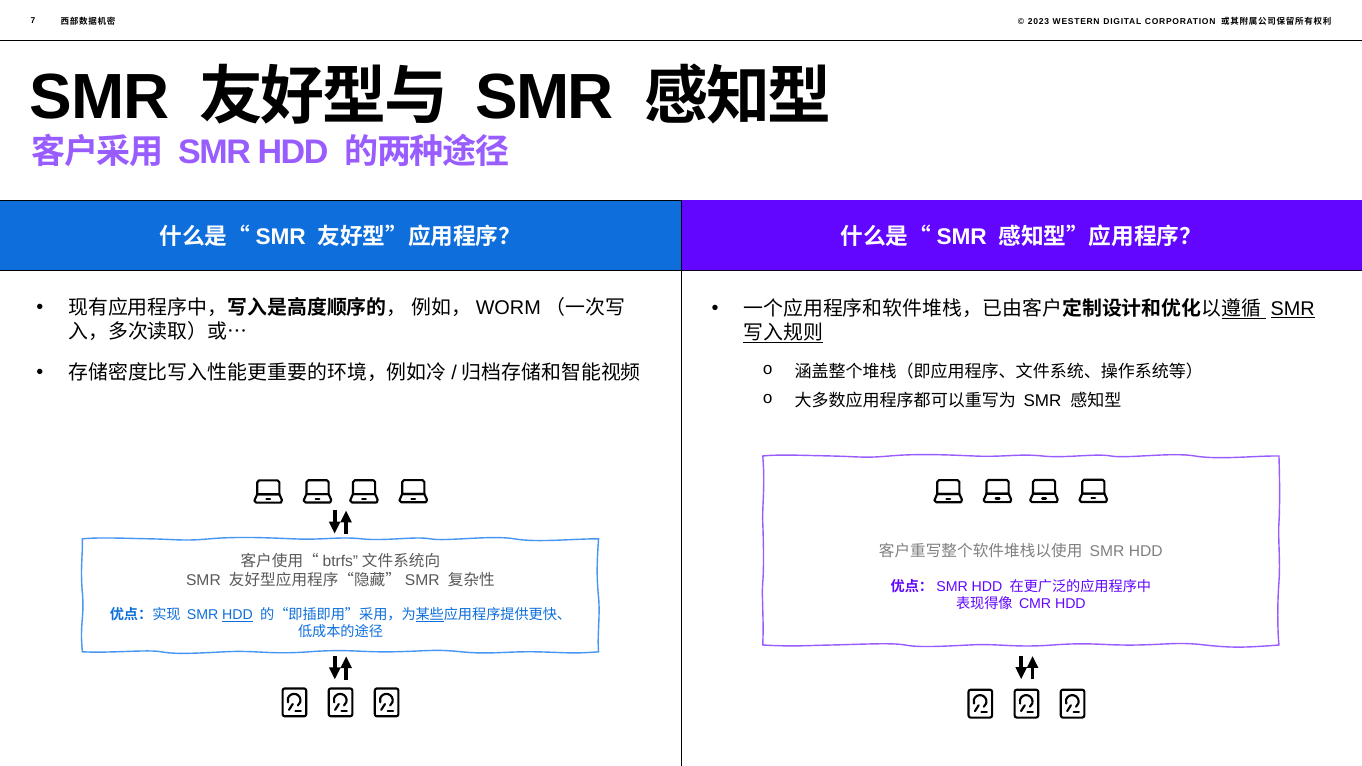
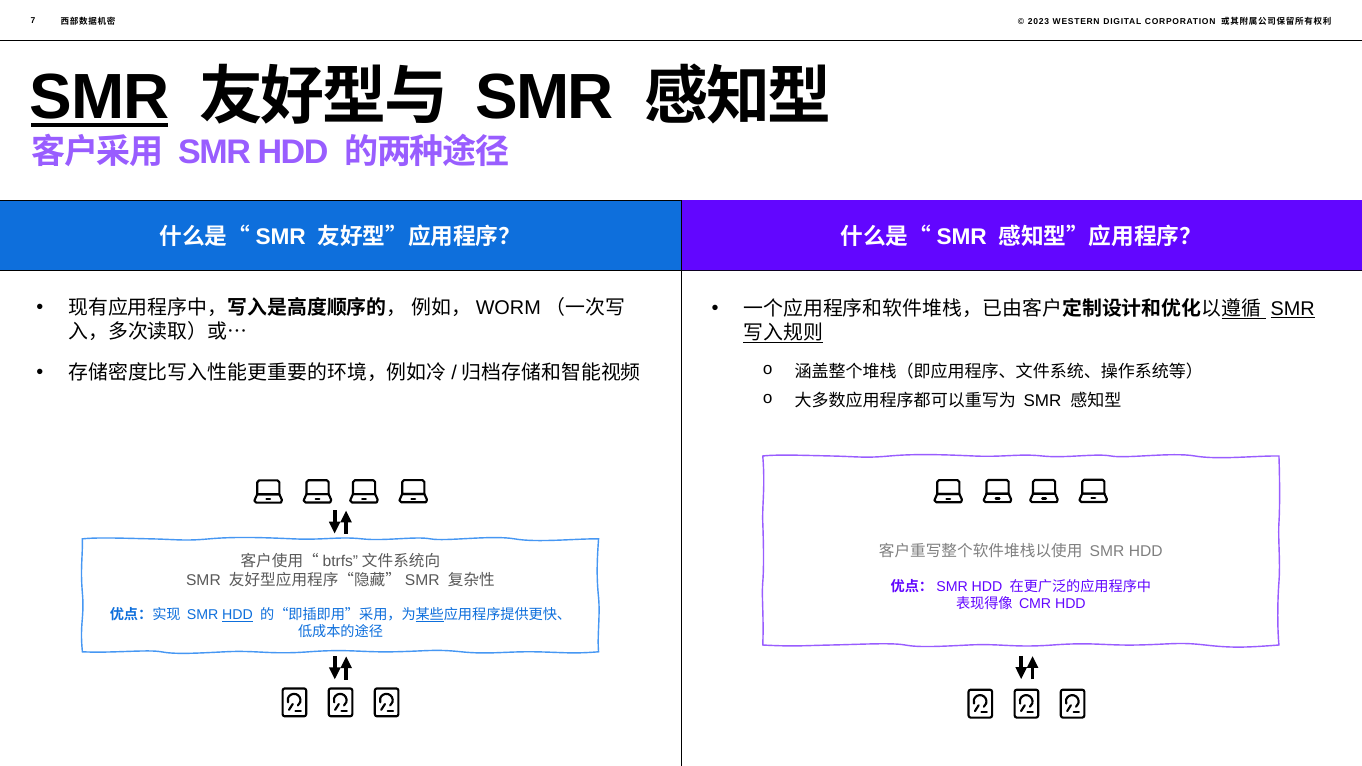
SMR underline: none -> present (100, 98)
